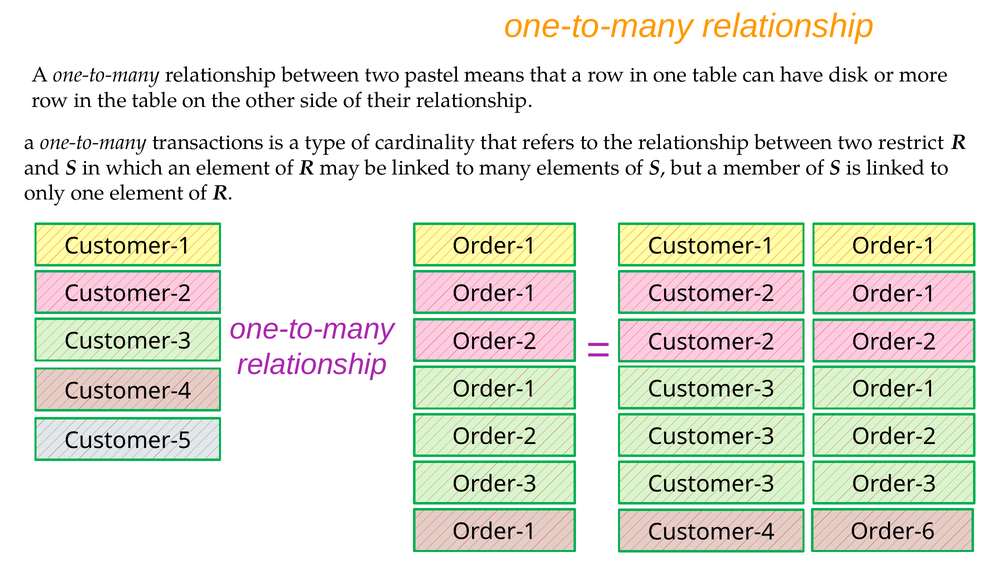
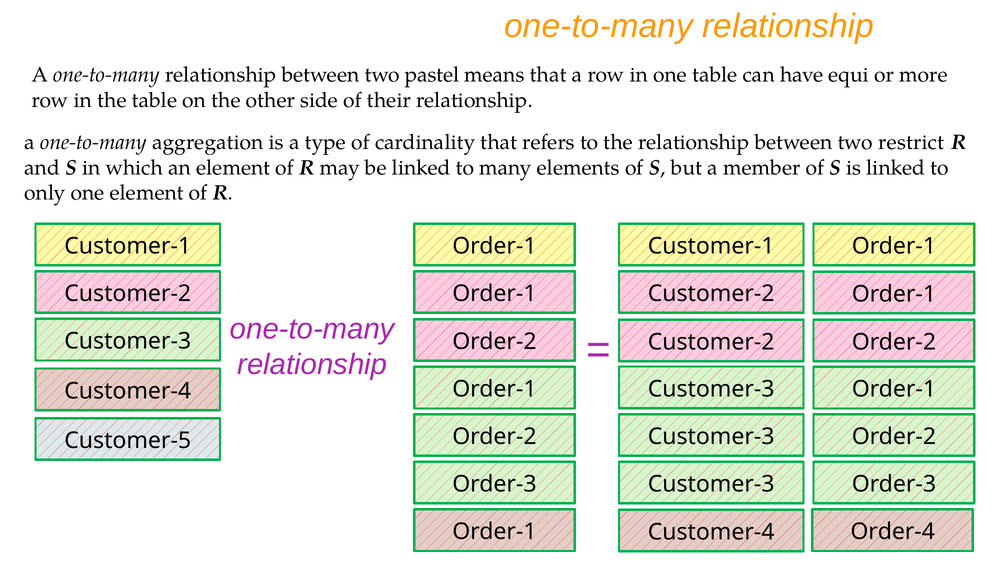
disk: disk -> equi (849, 75)
transactions: transactions -> aggregation (208, 143)
Order-6: Order-6 -> Order-4 (893, 532)
